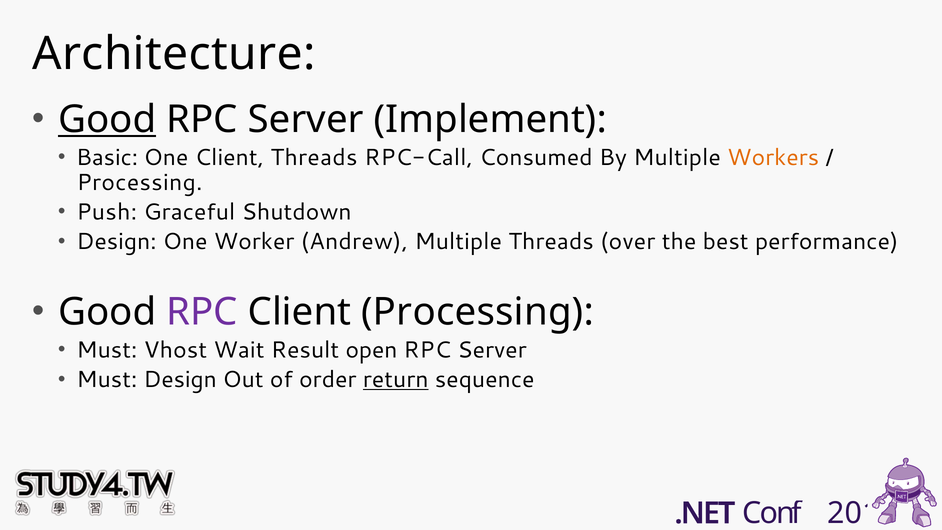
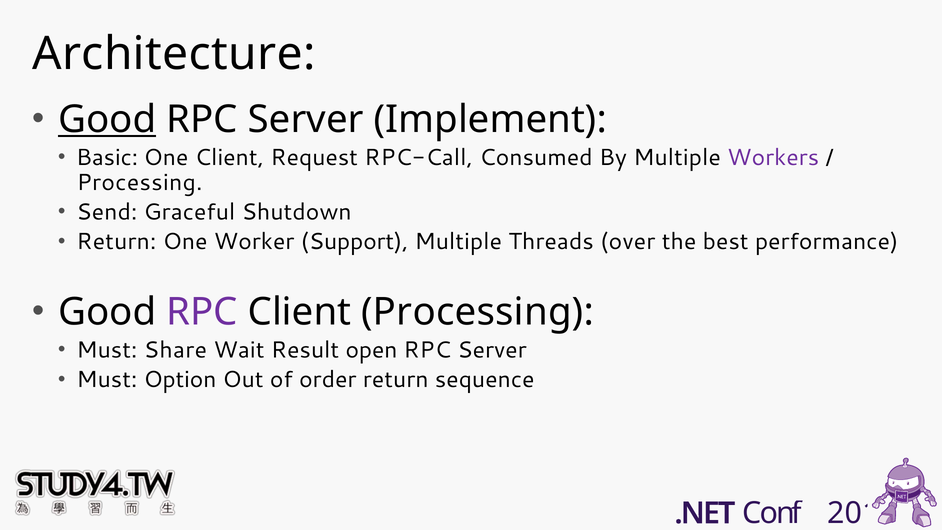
Client Threads: Threads -> Request (314, 157)
Workers colour: orange -> purple (773, 157)
Push: Push -> Send (107, 212)
Design: Design -> Return (116, 242)
Andrew: Andrew -> Support (355, 242)
Vhost: Vhost -> Share (175, 350)
Must Design: Design -> Option (180, 379)
return underline: present -> none (396, 379)
